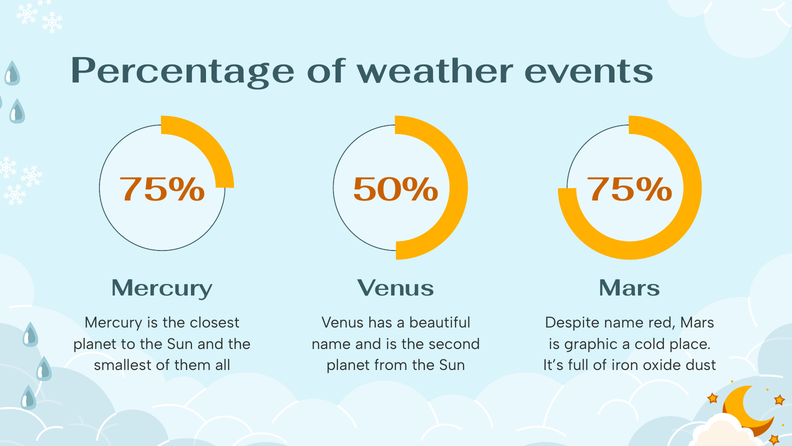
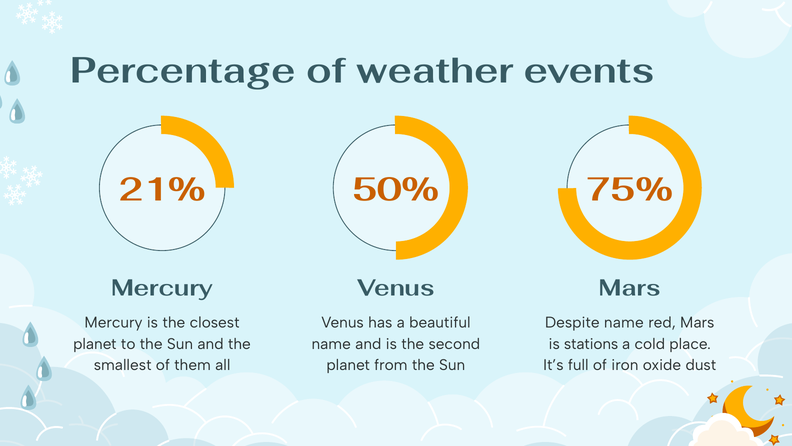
75%: 75% -> 21% (162, 190)
graphic: graphic -> stations (591, 344)
